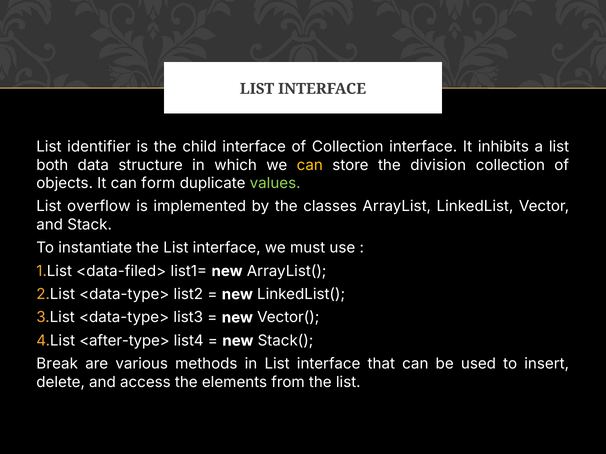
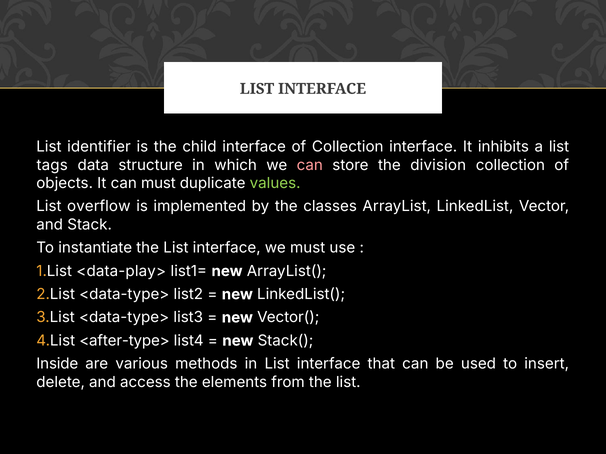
both: both -> tags (52, 165)
can colour: yellow -> pink (310, 165)
can form: form -> must (158, 183)
<data-filed>: <data-filed> -> <data-play> (121, 271)
Break: Break -> Inside (57, 364)
